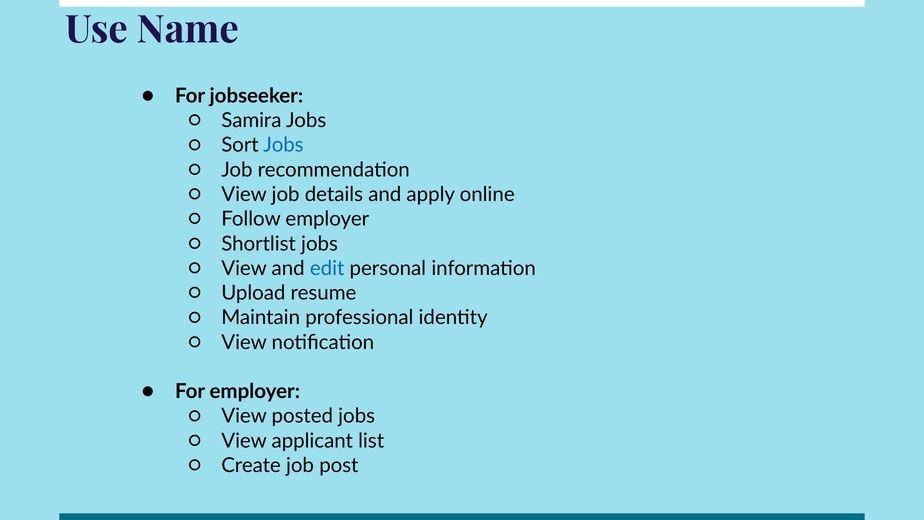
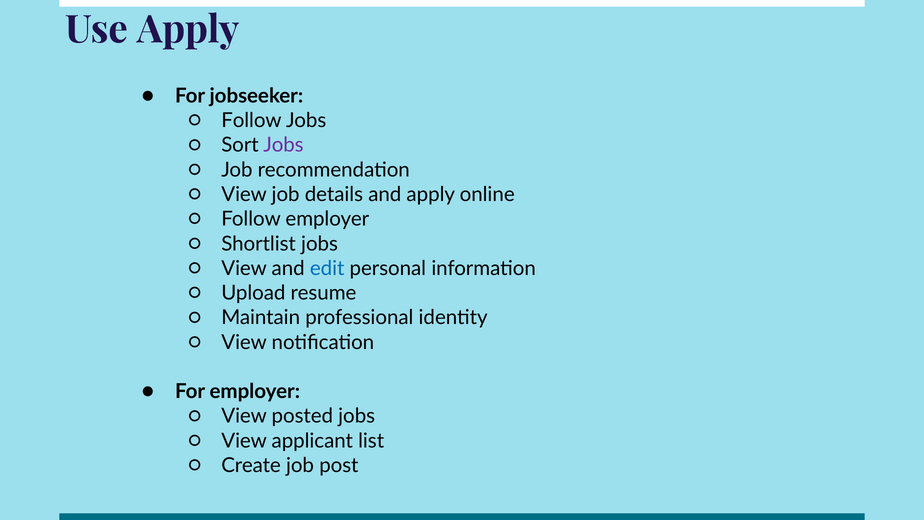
Use Name: Name -> Apply (188, 30)
Samira: Samira -> Follow (251, 120)
Jobs colour: blue -> purple (283, 145)
